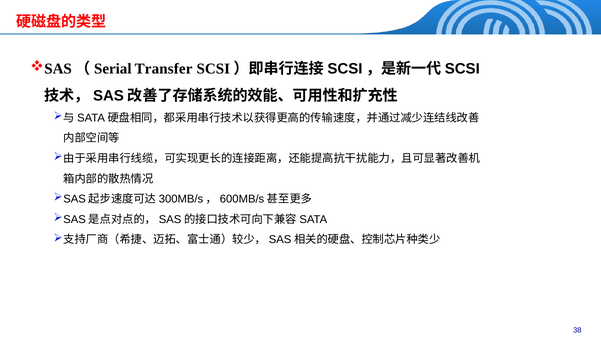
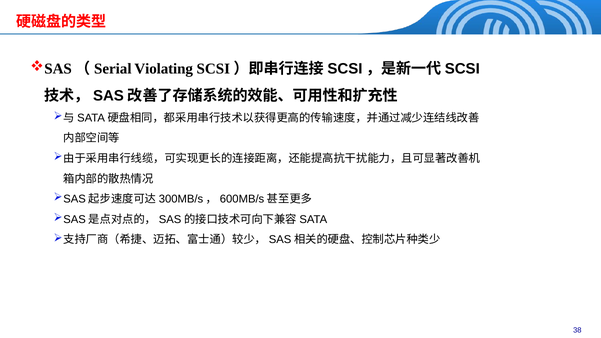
Transfer: Transfer -> Violating (164, 69)
